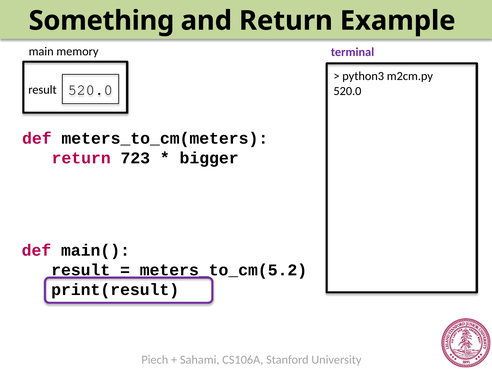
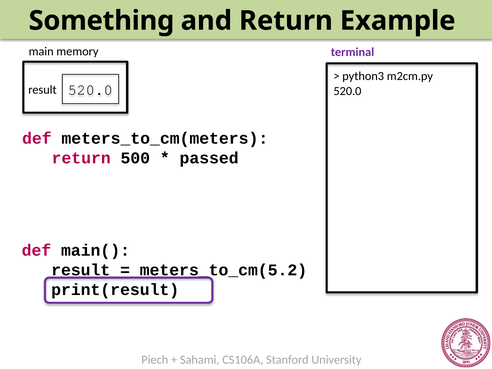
723: 723 -> 500 (135, 158)
bigger: bigger -> passed (209, 158)
